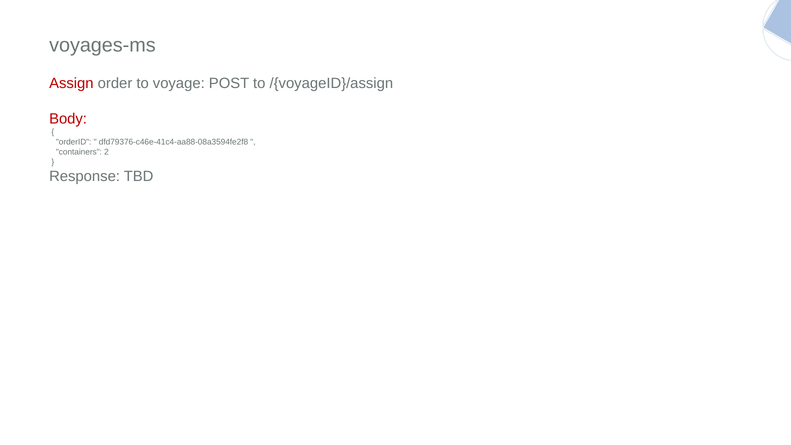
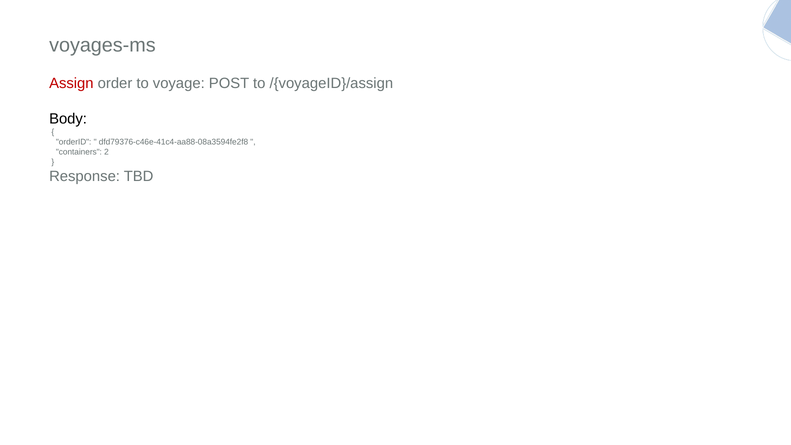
Body colour: red -> black (68, 119)
